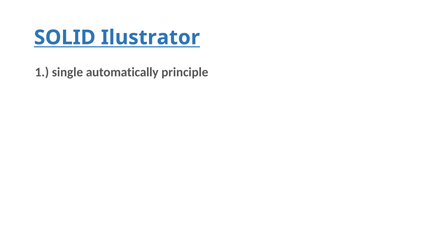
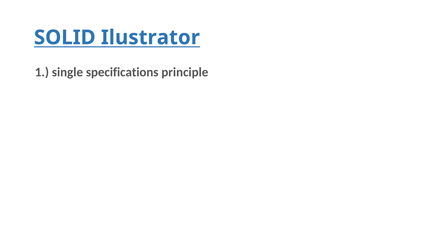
automatically: automatically -> specifications (122, 72)
